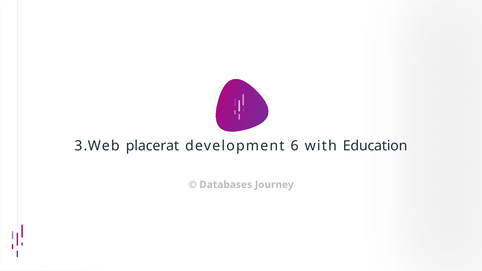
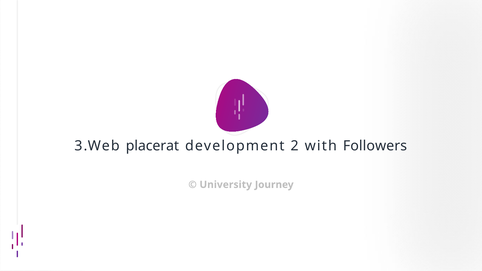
6: 6 -> 2 (295, 146)
Education: Education -> Followers (375, 146)
Databases: Databases -> University (226, 185)
